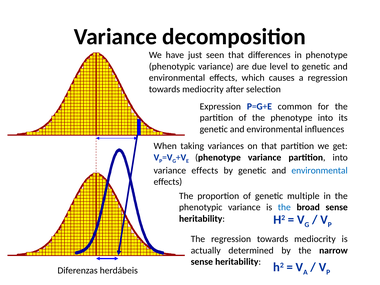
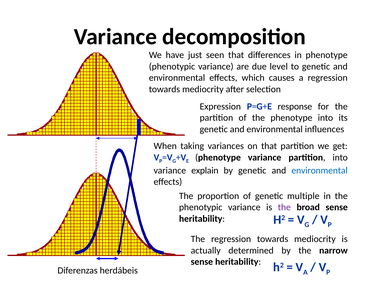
common: common -> response (295, 106)
effects: effects -> explain (205, 170)
the colour: blue -> purple (284, 207)
